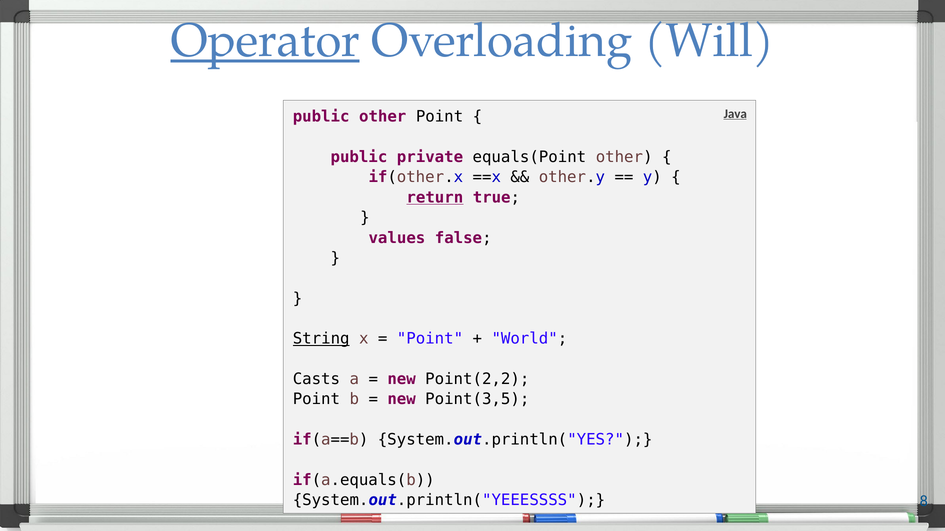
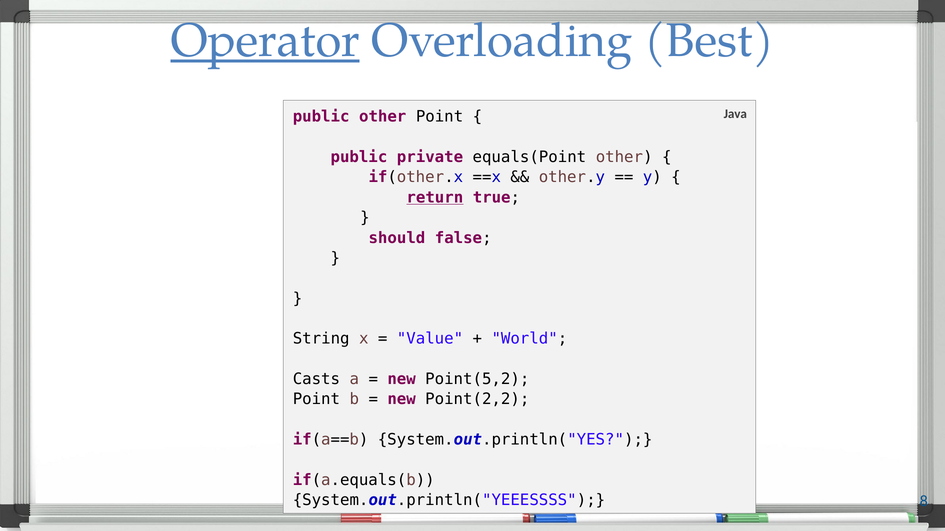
Will: Will -> Best (709, 41)
Java underline: present -> none (735, 114)
values: values -> should (397, 238)
String underline: present -> none (321, 339)
Point: Point -> Value (430, 339)
Point(2,2: Point(2,2 -> Point(5,2 (477, 380)
Point(3,5: Point(3,5 -> Point(2,2 (477, 400)
